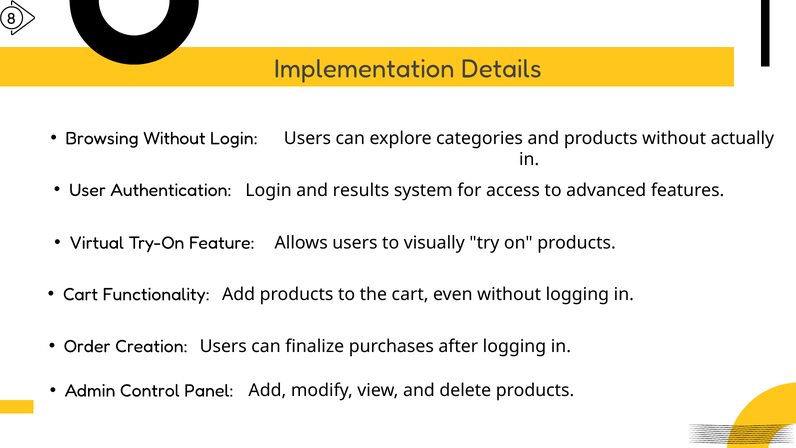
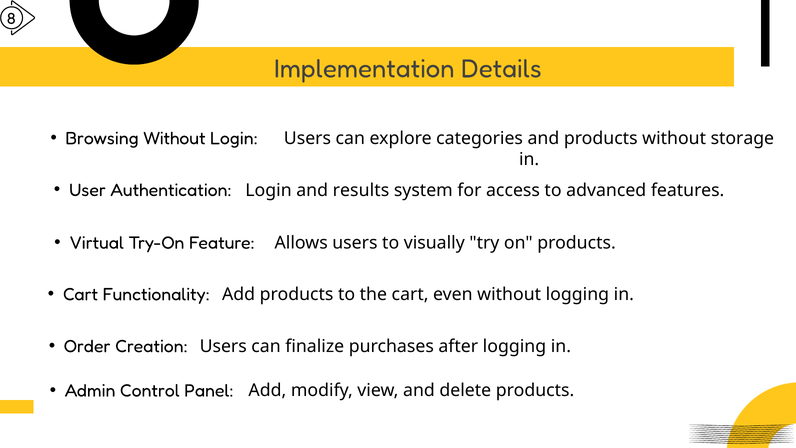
actually: actually -> storage (742, 138)
